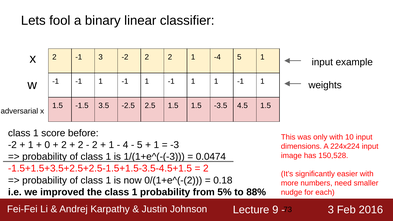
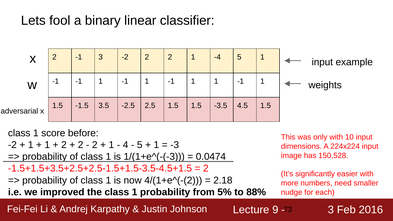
0: 0 -> 1 (47, 145)
0/(1+e^(-(2: 0/(1+e^(-(2 -> 4/(1+e^(-(2 (173, 180)
0.18: 0.18 -> 2.18 (223, 180)
